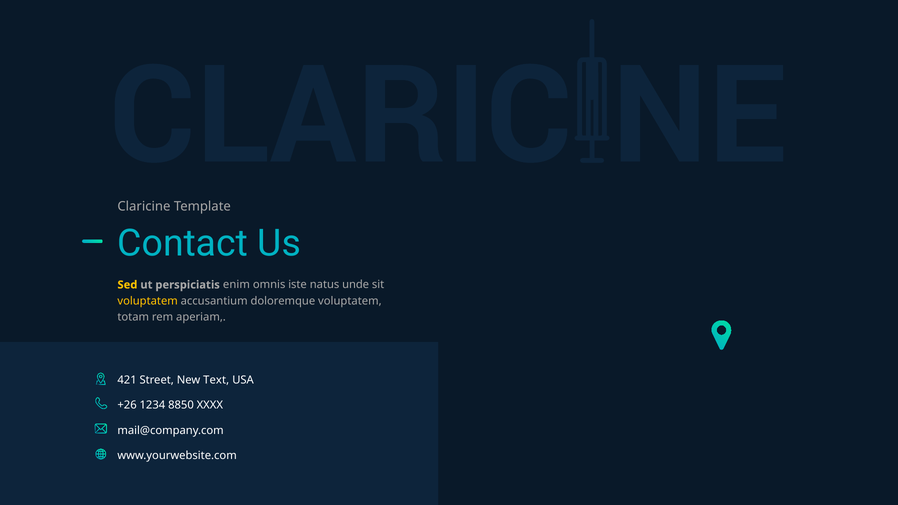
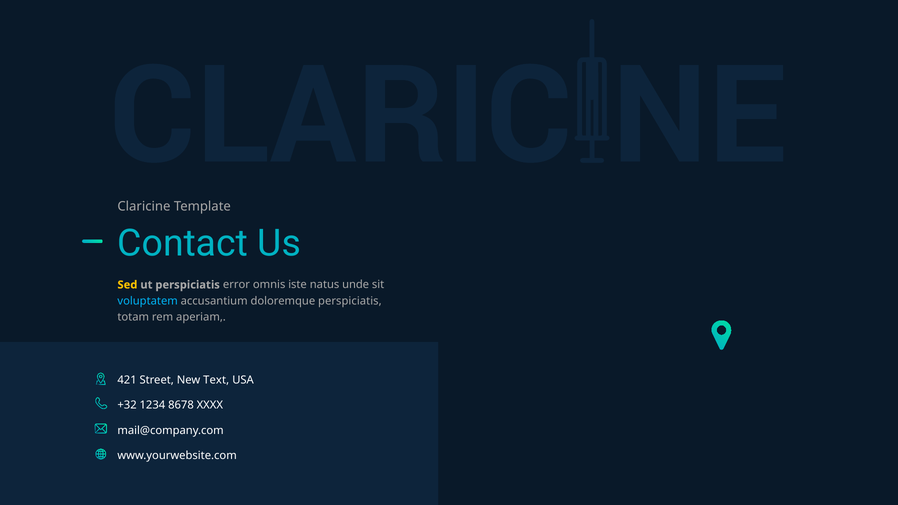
enim: enim -> error (236, 285)
voluptatem colour: yellow -> light blue (148, 301)
doloremque voluptatem: voluptatem -> perspiciatis (350, 301)
+26: +26 -> +32 (127, 405)
8850: 8850 -> 8678 (181, 405)
